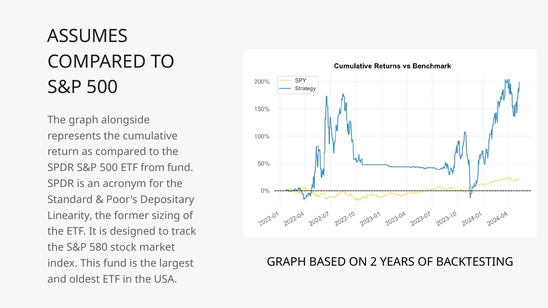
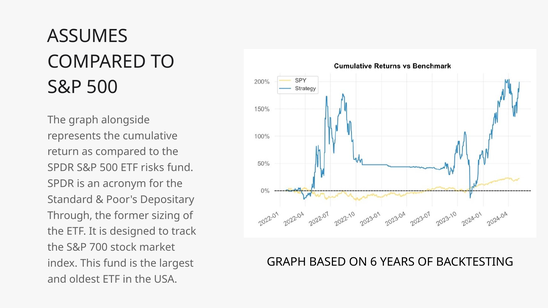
from: from -> risks (152, 168)
Linearity: Linearity -> Through (70, 216)
580: 580 -> 700 (98, 248)
2: 2 -> 6 (374, 262)
